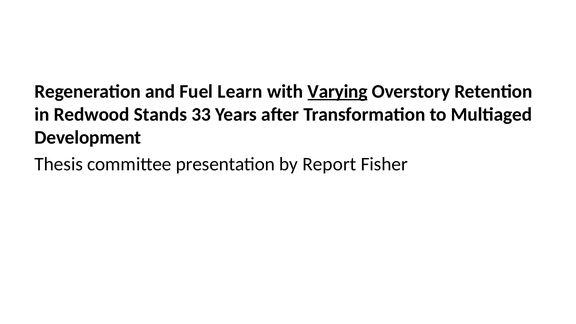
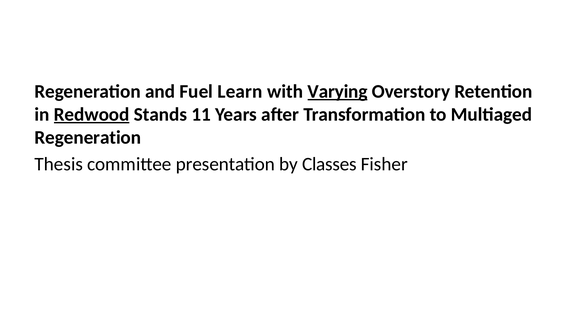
Redwood underline: none -> present (92, 114)
33: 33 -> 11 (201, 114)
Development: Development -> Regeneration (88, 137)
Report: Report -> Classes (329, 164)
